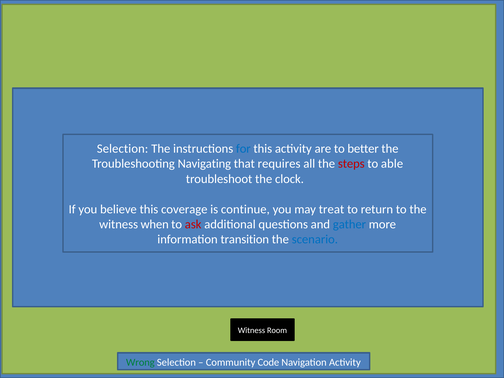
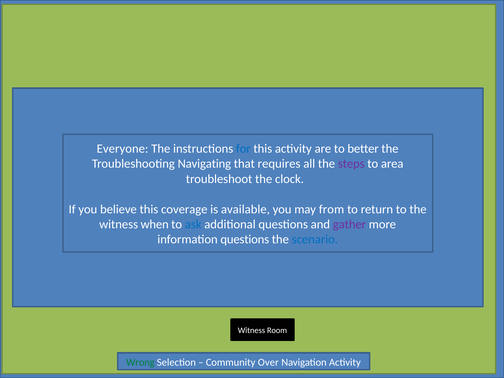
Selection: Selection -> Everyone (123, 149)
steps colour: red -> purple (351, 164)
able: able -> area (392, 164)
continue: continue -> available (245, 209)
treat: treat -> from (332, 209)
ask colour: red -> blue (193, 224)
gather colour: blue -> purple (349, 224)
information transition: transition -> questions (245, 239)
Code: Code -> Over (268, 362)
